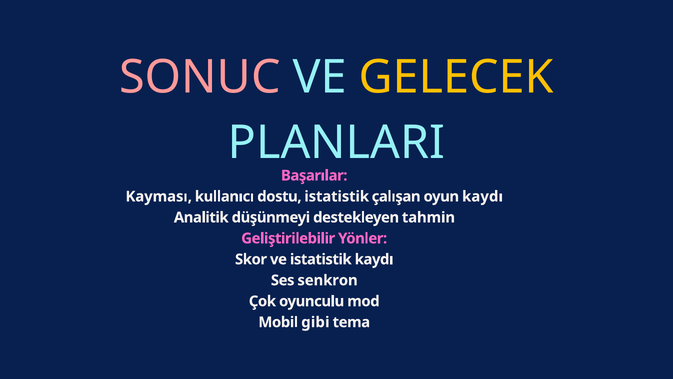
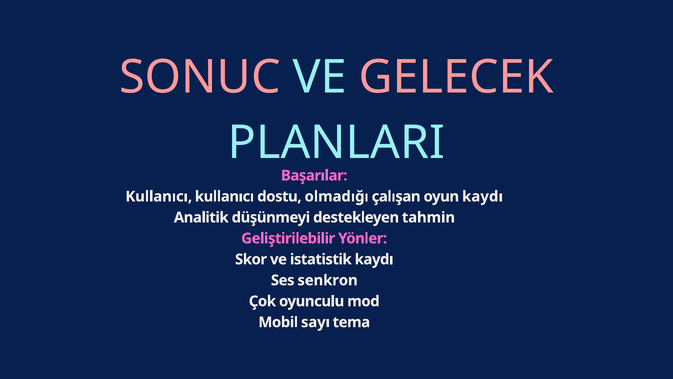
GELECEK colour: yellow -> pink (456, 77)
Kayması: Kayması -> Kullanıcı (159, 196)
dostu istatistik: istatistik -> olmadığı (337, 196)
gibi: gibi -> sayı (315, 322)
